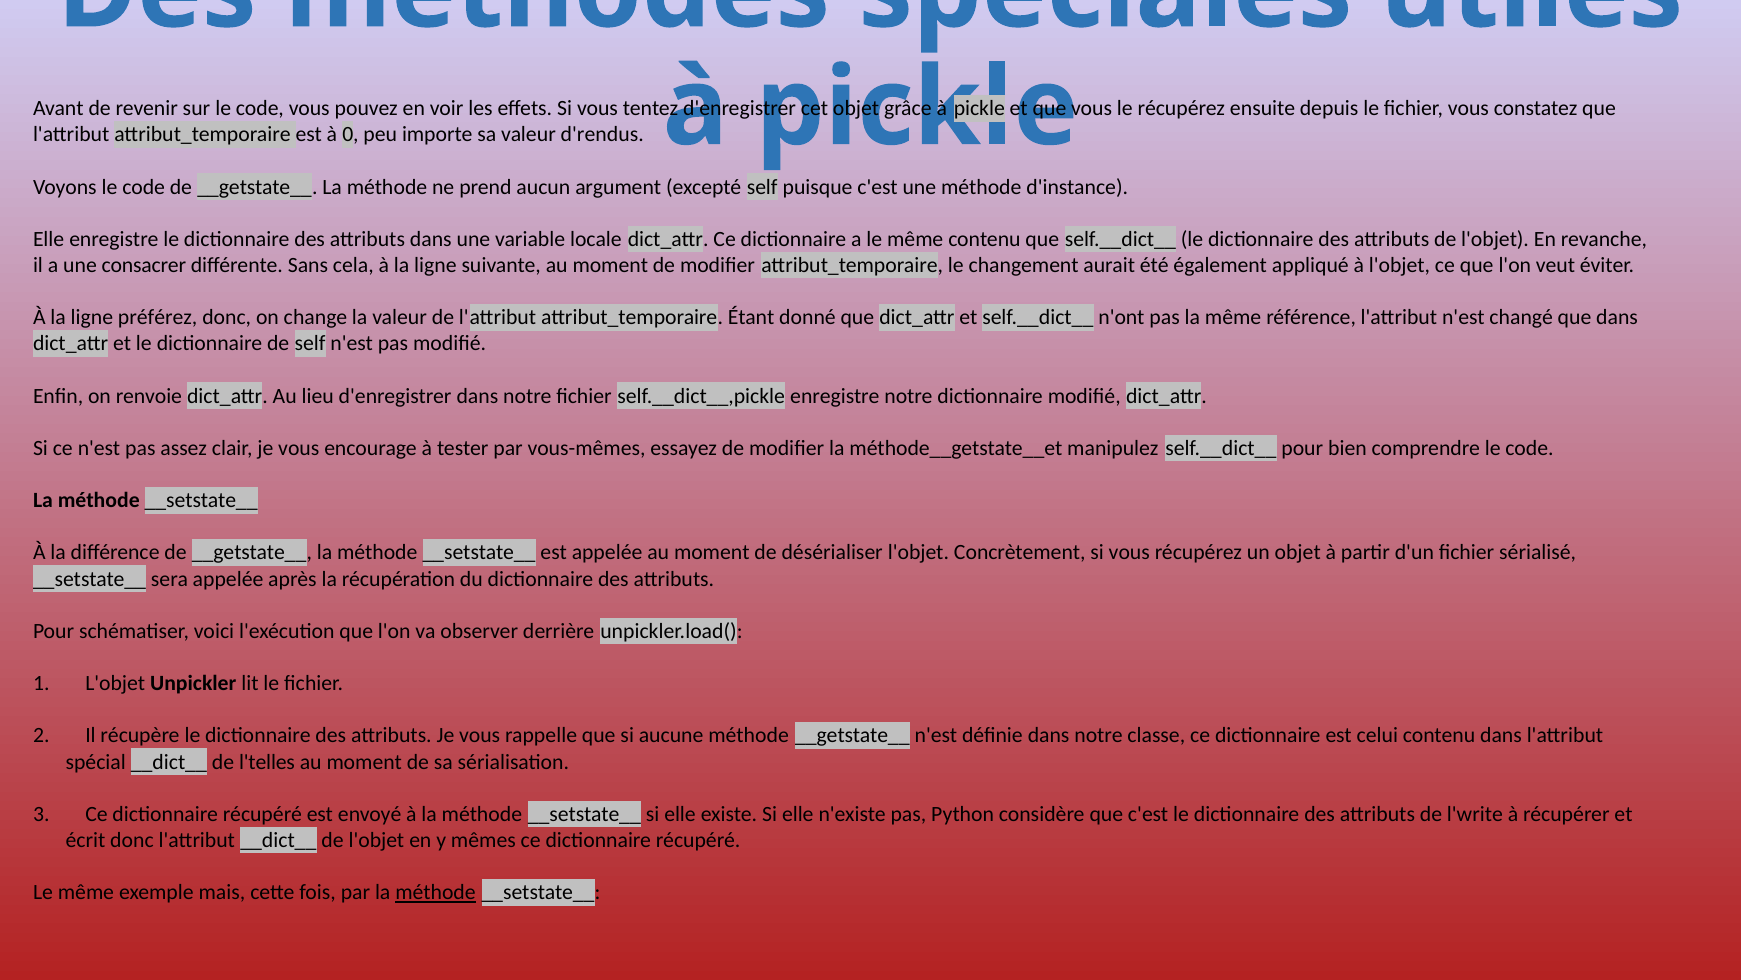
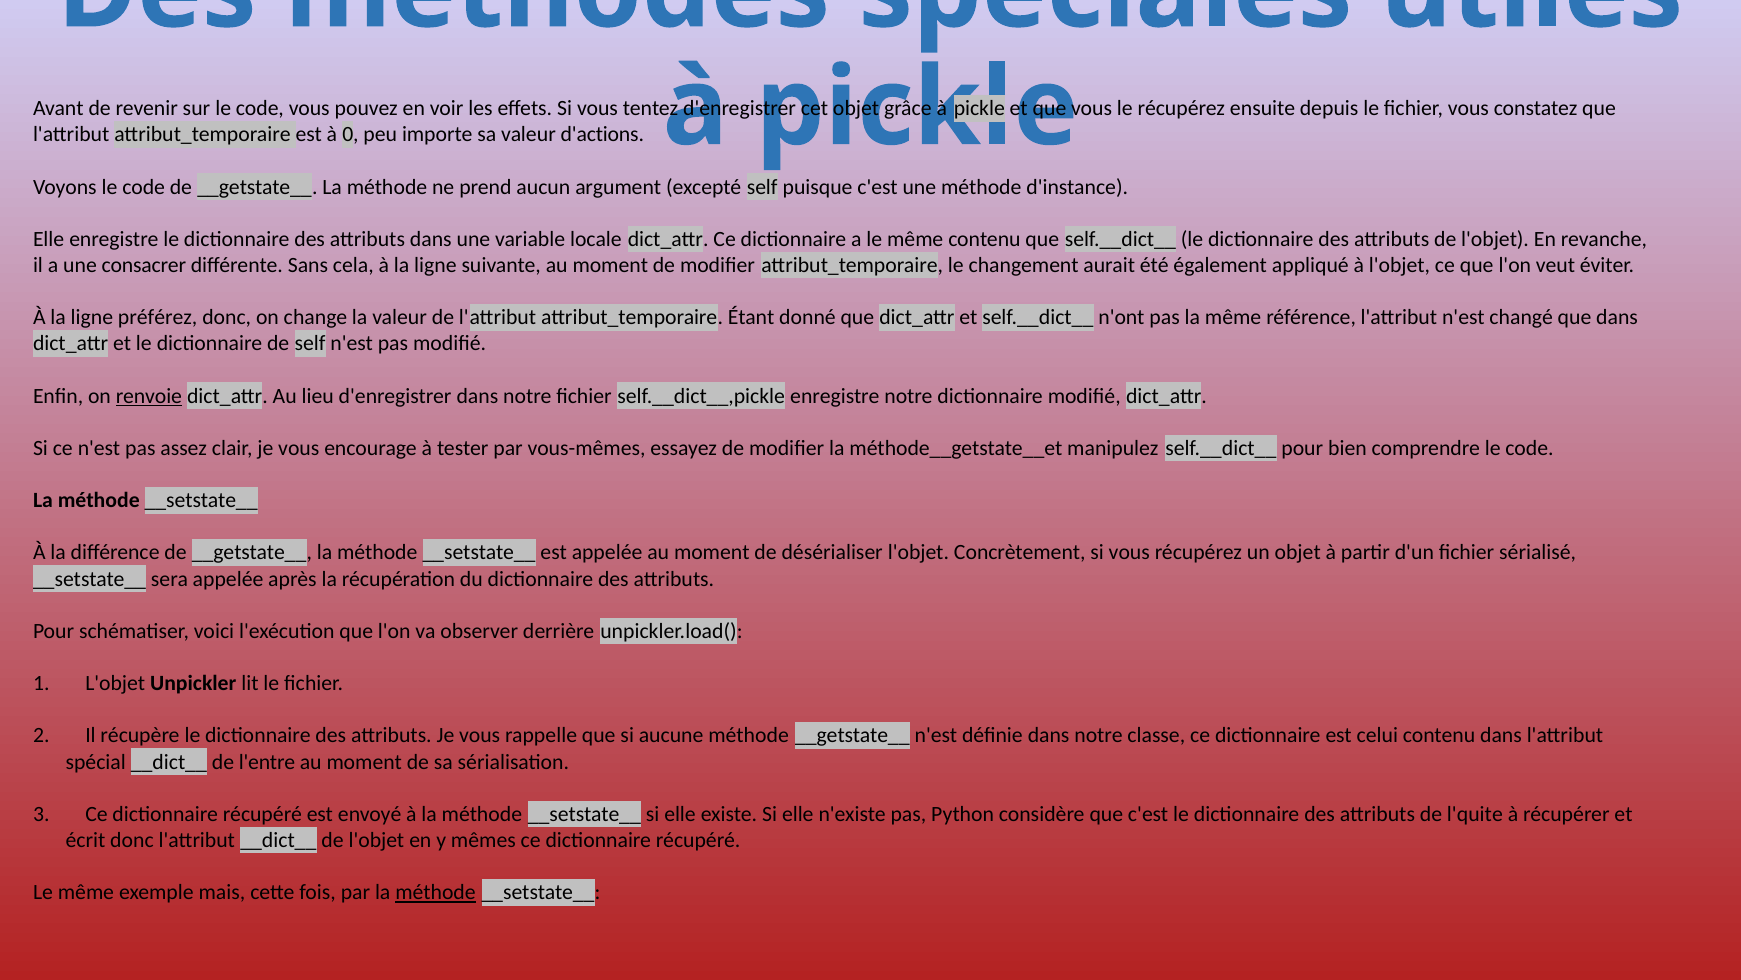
d'rendus: d'rendus -> d'actions (602, 135)
renvoie underline: none -> present (149, 396)
l'telles: l'telles -> l'entre (267, 761)
l'write: l'write -> l'quite (1475, 814)
